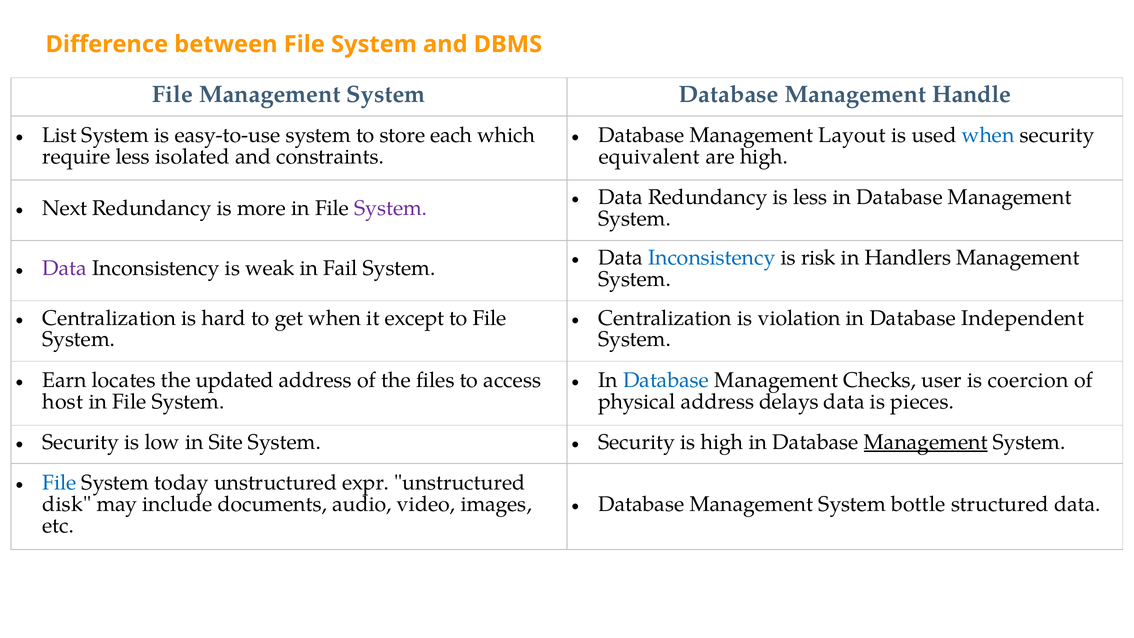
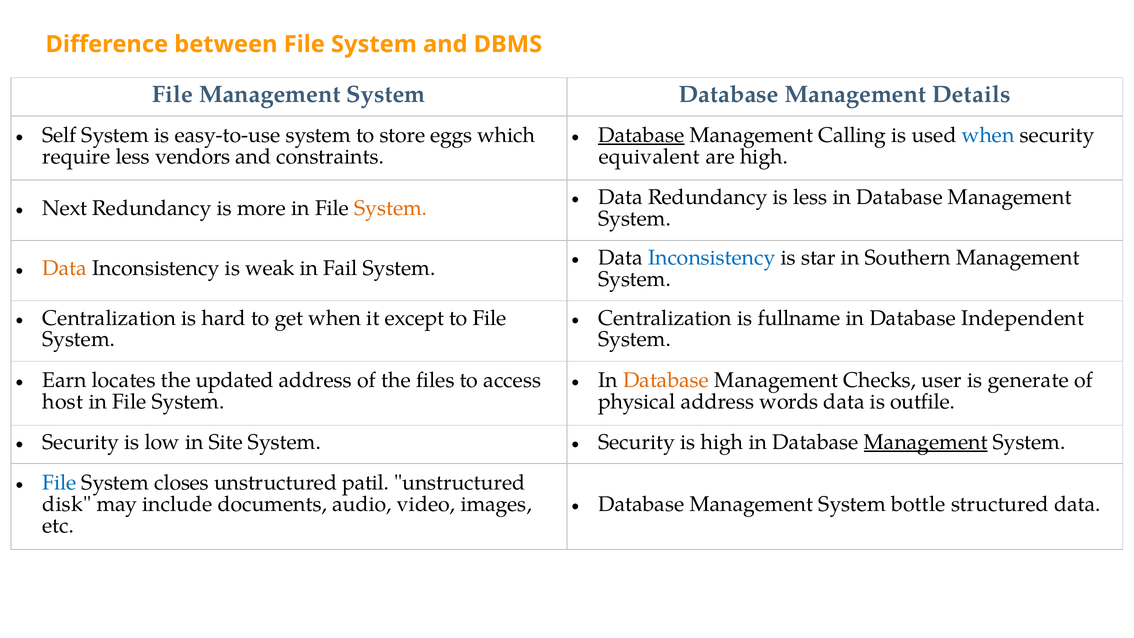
Handle: Handle -> Details (971, 95)
List: List -> Self (59, 135)
each: each -> eggs (451, 135)
Database underline: none -> present (641, 135)
Layout: Layout -> Calling (852, 135)
isolated: isolated -> vendors (193, 156)
System colour: purple -> orange (391, 208)
risk: risk -> star (818, 258)
Handlers: Handlers -> Southern (908, 258)
Data colour: purple -> orange (65, 268)
violation: violation -> fullname (799, 318)
Database colour: blue -> orange (666, 380)
coercion: coercion -> generate (1028, 380)
delays: delays -> words (789, 402)
pieces: pieces -> outfile (922, 402)
today: today -> closes (182, 483)
expr: expr -> patil (366, 483)
